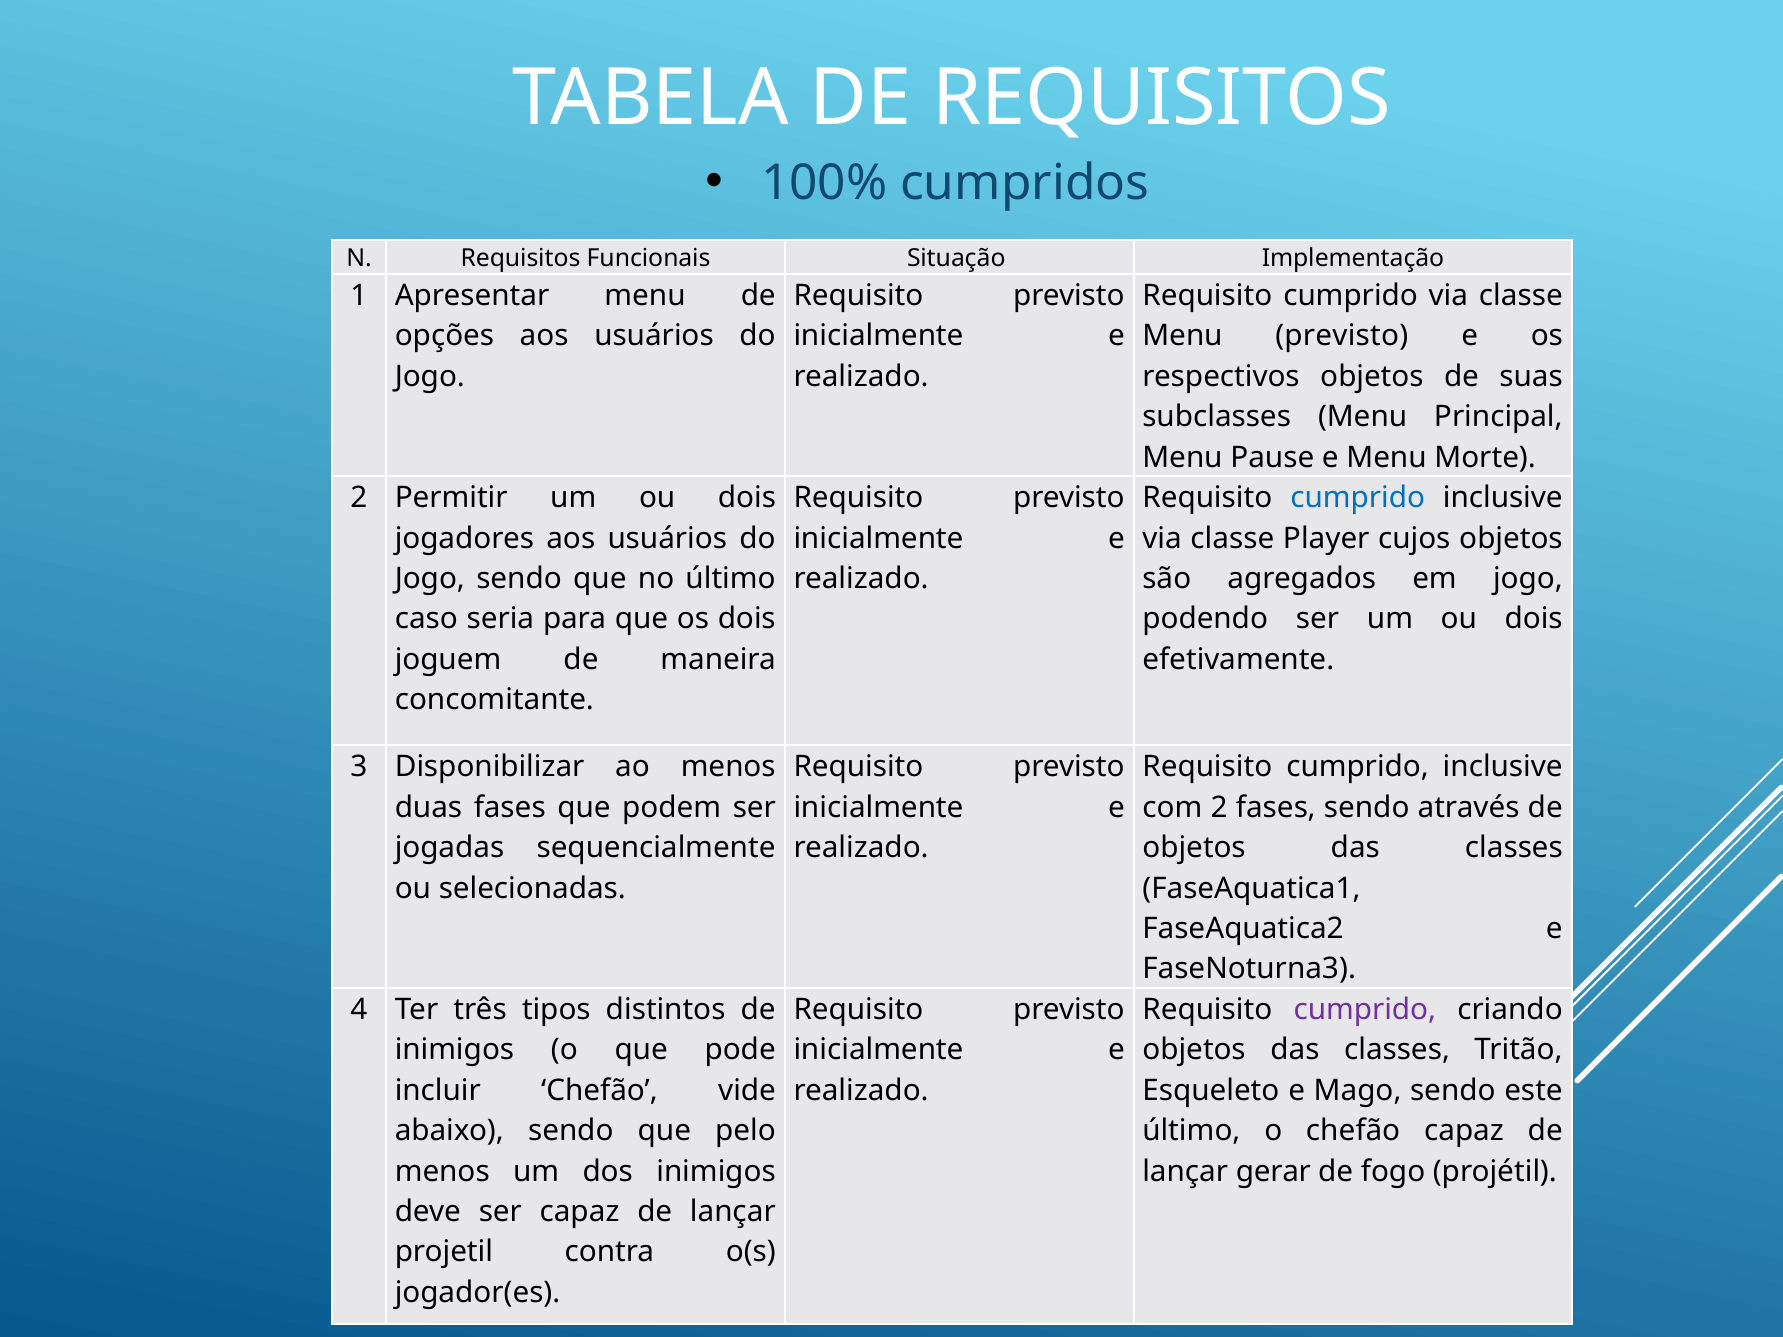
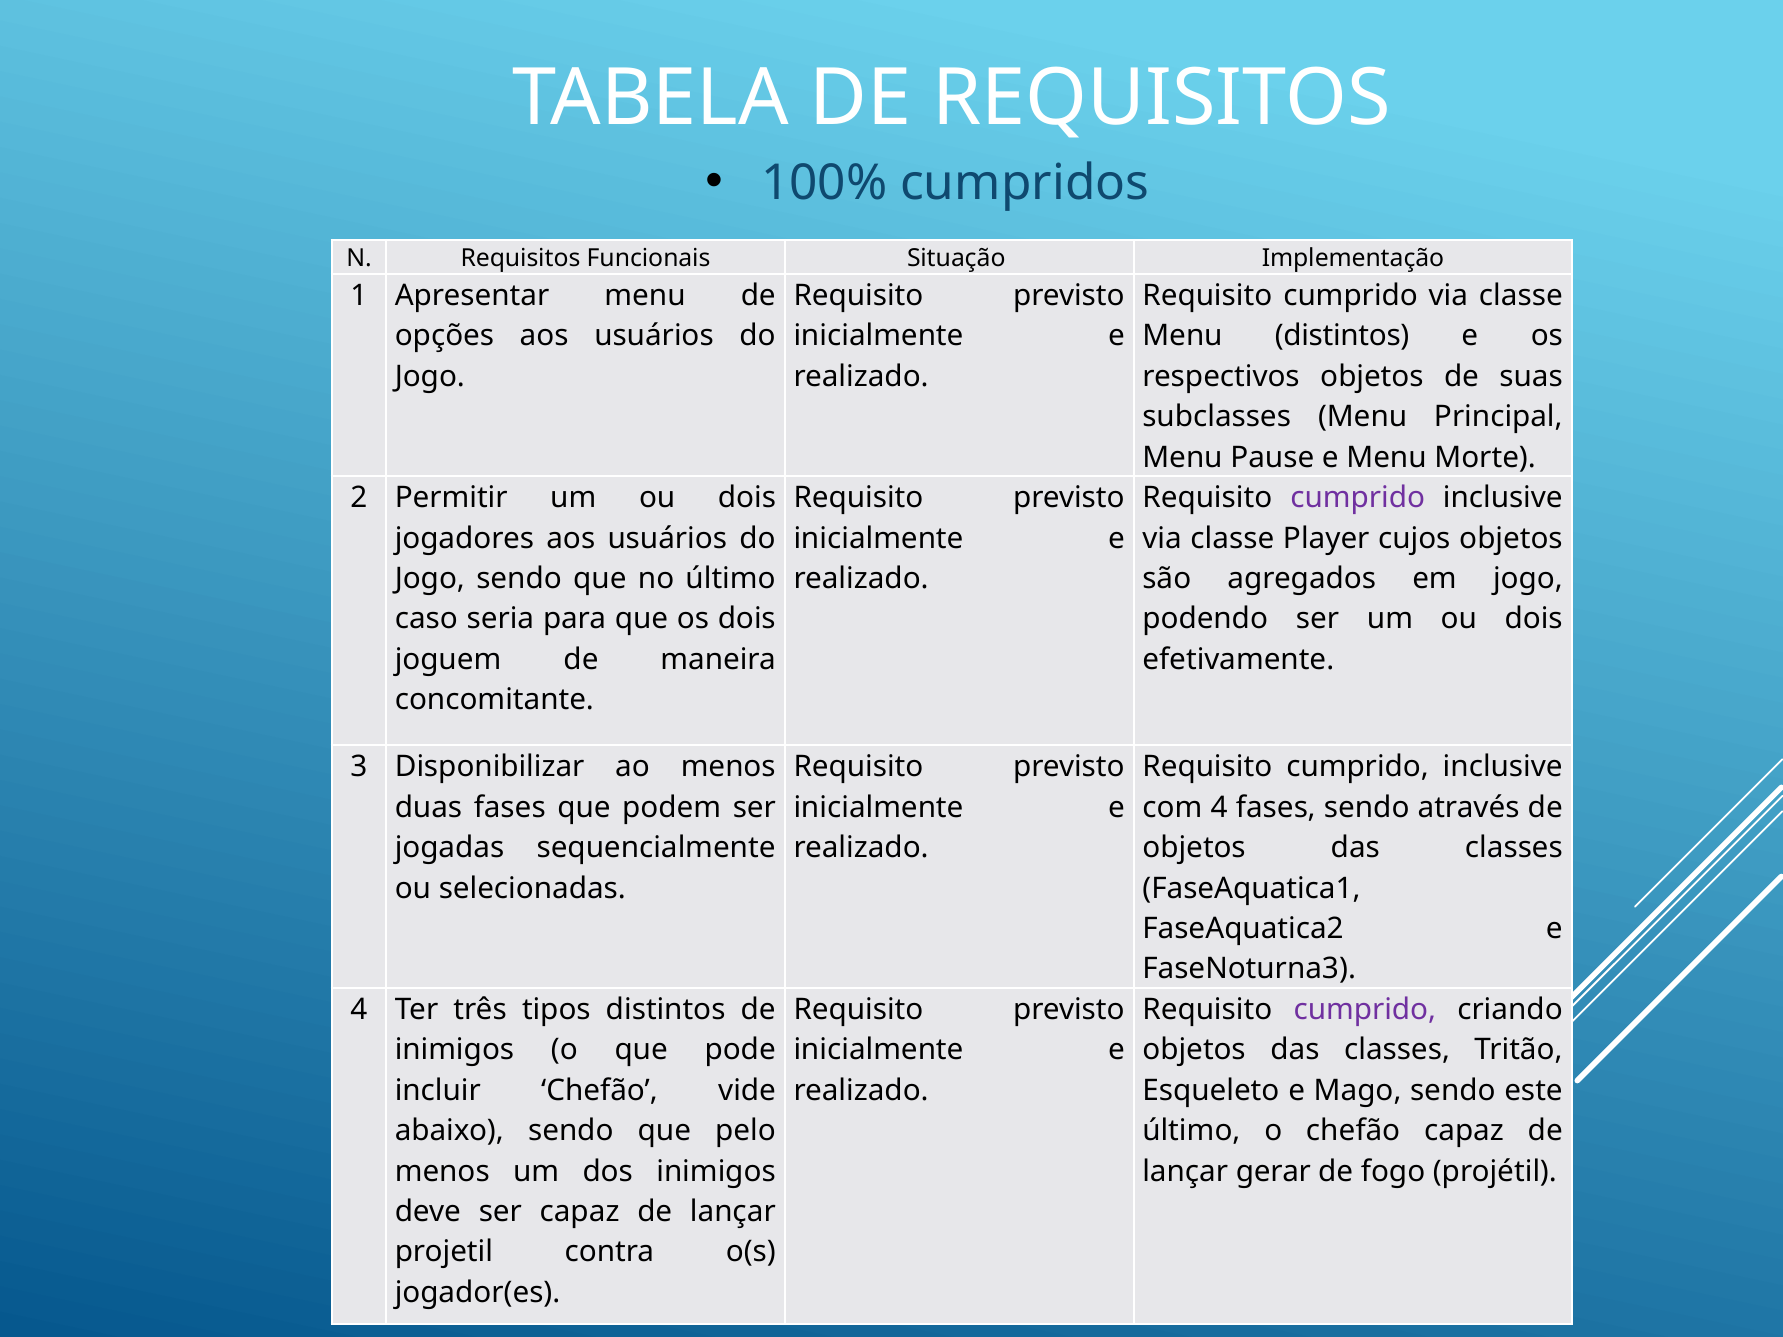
Menu previsto: previsto -> distintos (1342, 336)
cumprido colour: blue -> purple (1358, 498)
com 2: 2 -> 4 (1219, 808)
